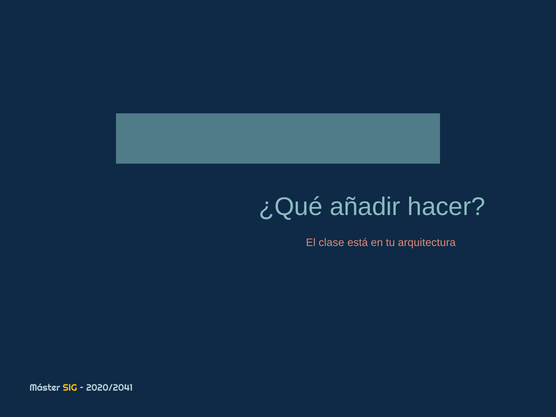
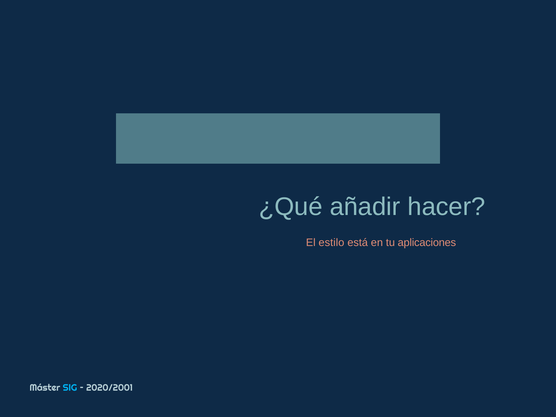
clase: clase -> estilo (331, 243)
arquitectura: arquitectura -> aplicaciones (427, 243)
SIG colour: yellow -> light blue (70, 388)
2020/2041: 2020/2041 -> 2020/2001 (109, 388)
